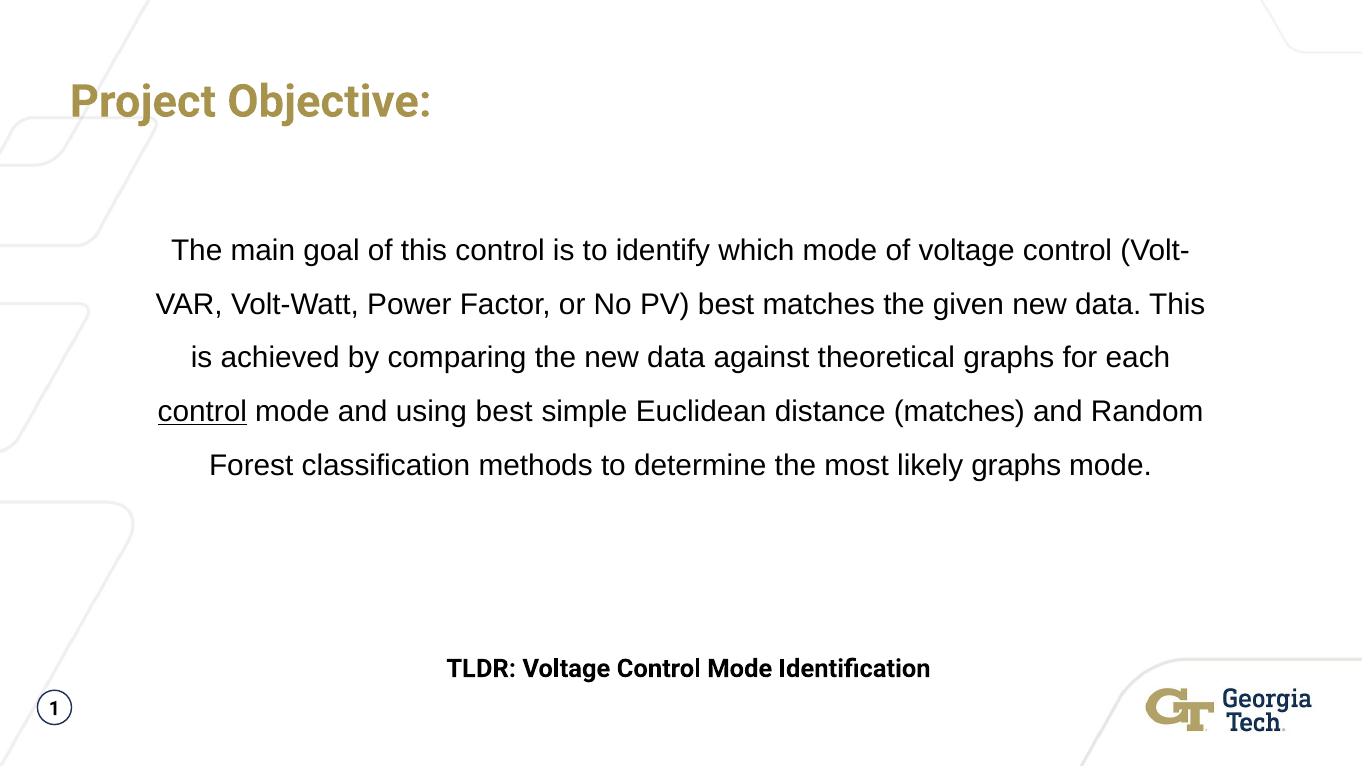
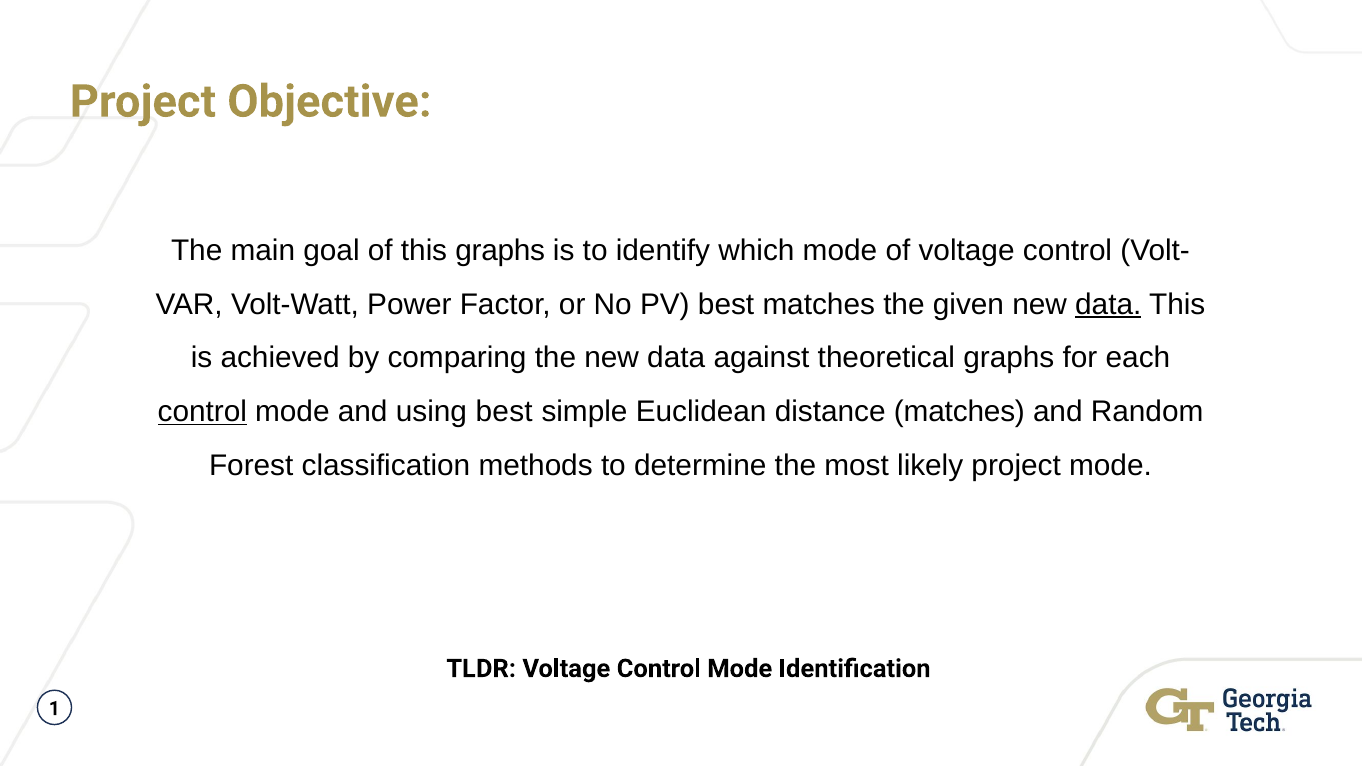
this control: control -> graphs (500, 251)
data underline: none -> present (1108, 304)
likely graphs: graphs -> project (1016, 465)
